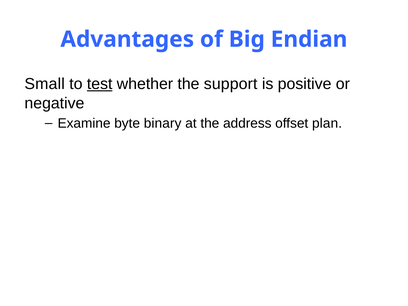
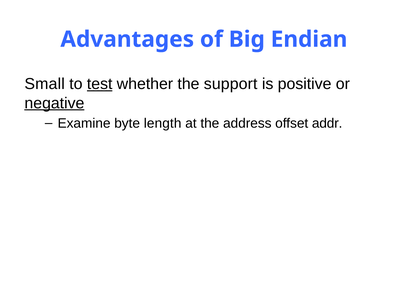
negative underline: none -> present (54, 103)
binary: binary -> length (163, 123)
plan: plan -> addr (327, 123)
